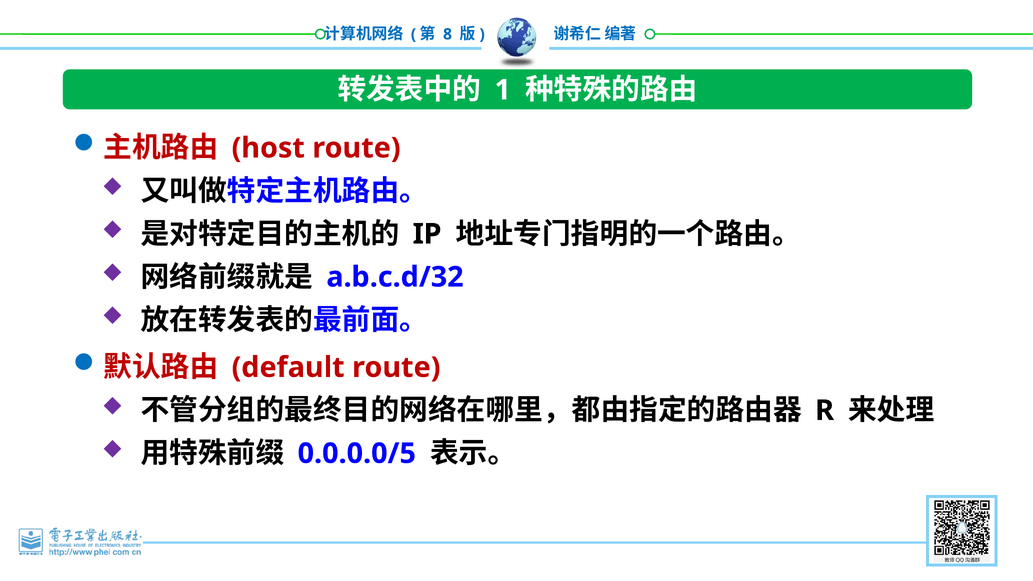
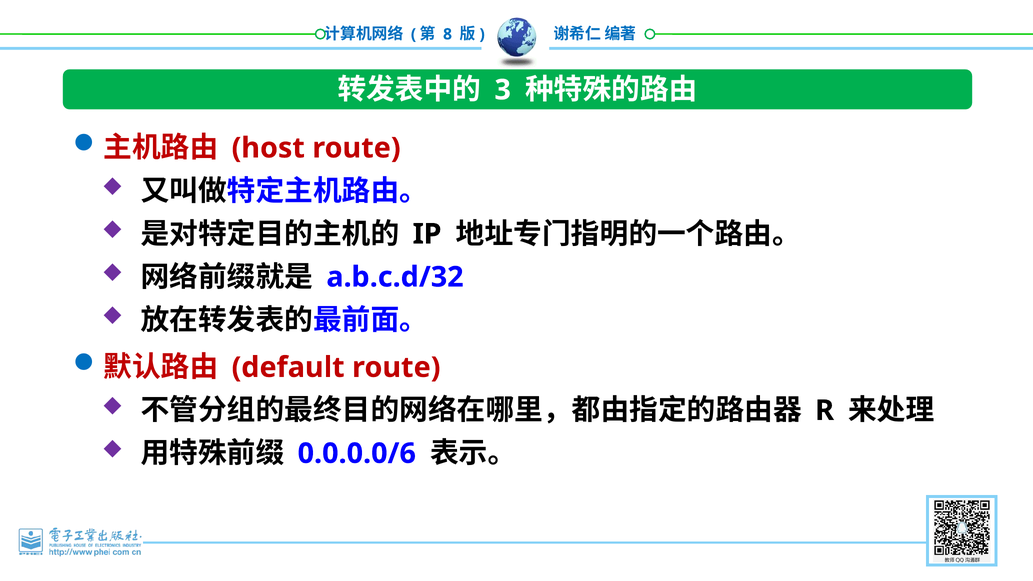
1: 1 -> 3 (503, 90)
0.0.0.0/5: 0.0.0.0/5 -> 0.0.0.0/6 (357, 454)
